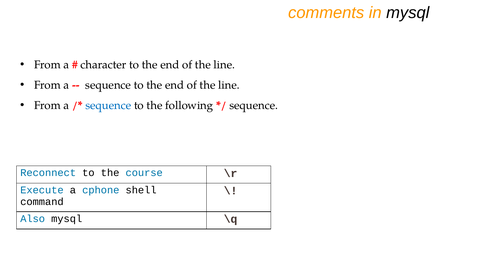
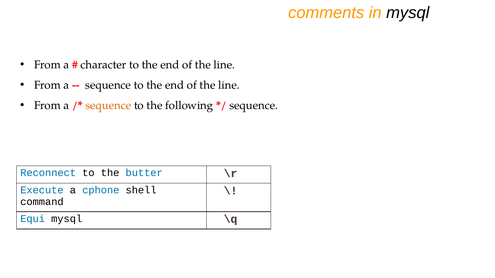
sequence colour: blue -> orange (108, 106)
course: course -> butter (144, 173)
Also: Also -> Equi (33, 219)
